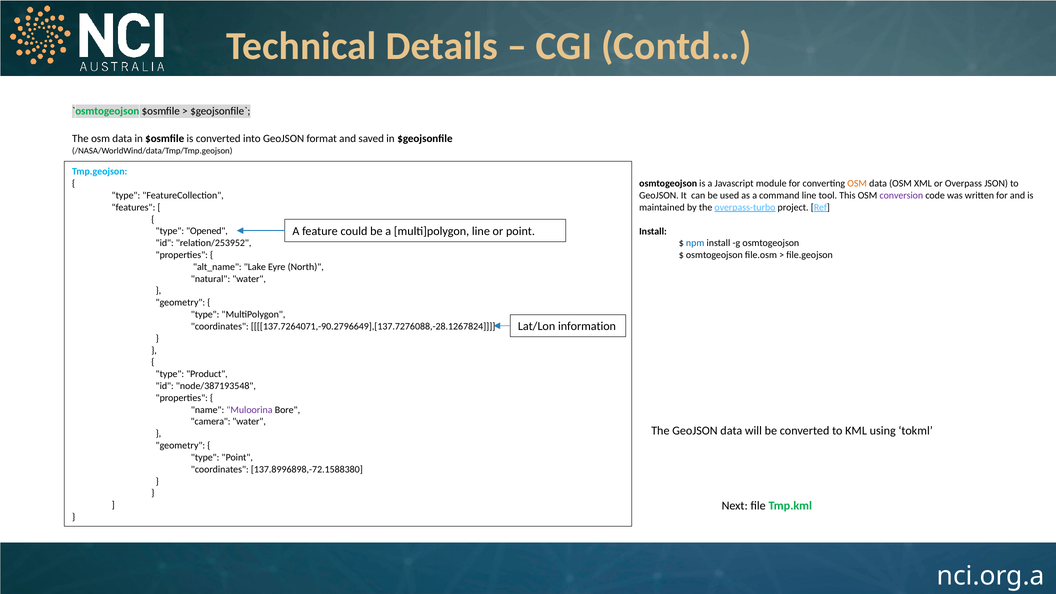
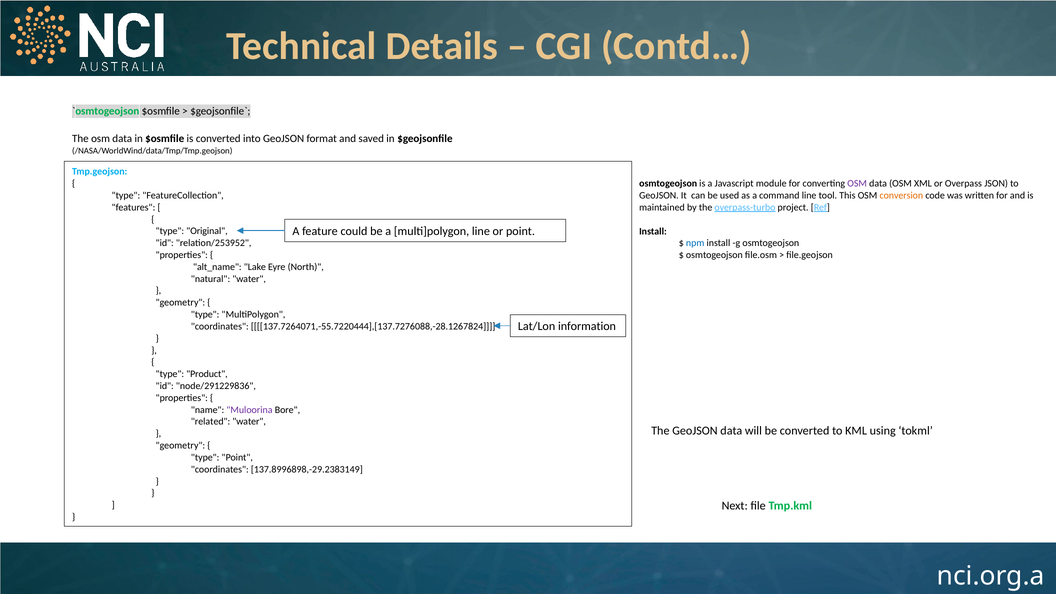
OSM colour: orange -> purple (857, 184)
conversion colour: purple -> orange (901, 195)
Opened: Opened -> Original (207, 231)
137.7264071,-90.2796649],[137.7276088,-28.1267824: 137.7264071,-90.2796649],[137.7276088,-28.1267824 -> 137.7264071,-55.7220444],[137.7276088,-28.1267824 (373, 326)
node/387193548: node/387193548 -> node/291229836 (216, 386)
camera: camera -> related (211, 422)
137.8996898,-72.1588380: 137.8996898,-72.1588380 -> 137.8996898,-29.2383149 (307, 469)
